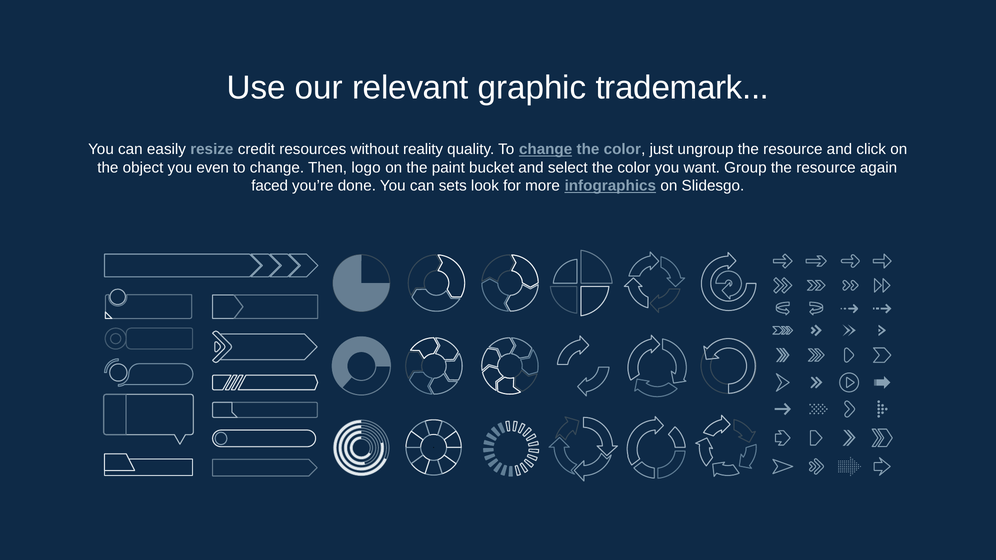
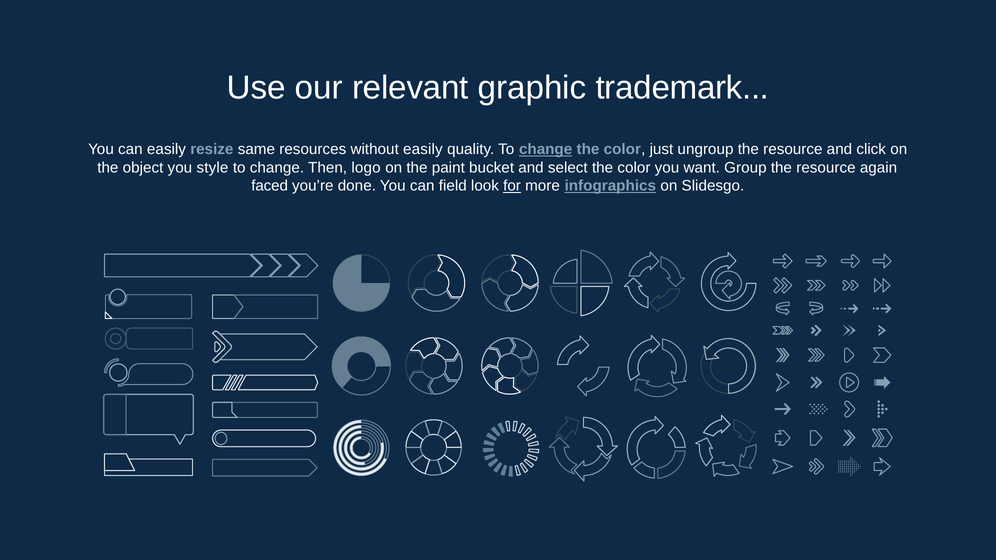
credit: credit -> same (256, 150)
without reality: reality -> easily (423, 150)
even: even -> style (213, 168)
sets: sets -> field (453, 186)
for underline: none -> present (512, 186)
